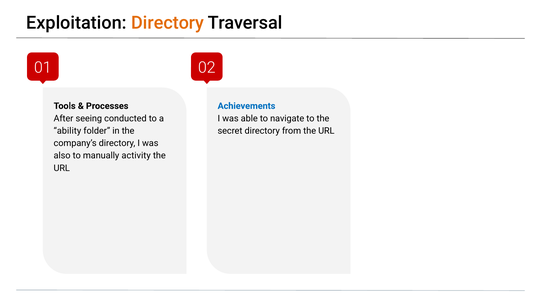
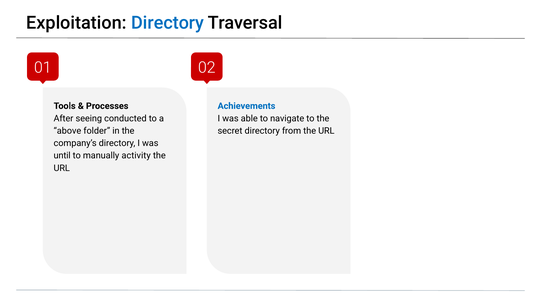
Directory colour: orange -> blue (168, 23)
ability: ability -> above (67, 131)
also: also -> until (62, 156)
